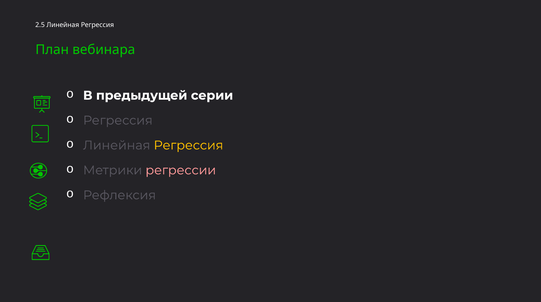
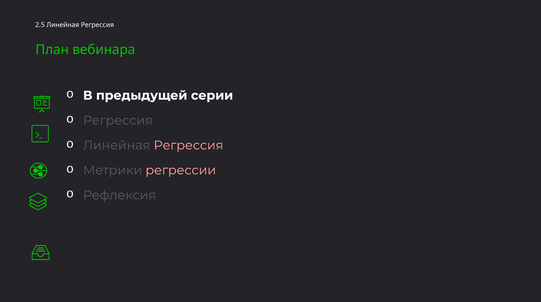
Регрессия colour: yellow -> pink (188, 145)
